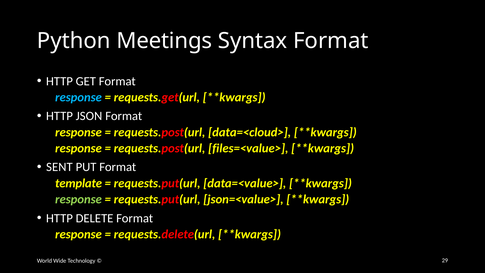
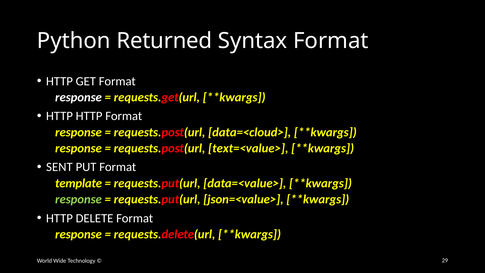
Meetings: Meetings -> Returned (164, 41)
response colour: light blue -> white (79, 97)
HTTP JSON: JSON -> HTTP (89, 116)
files=<value>: files=<value> -> text=<value> (248, 148)
